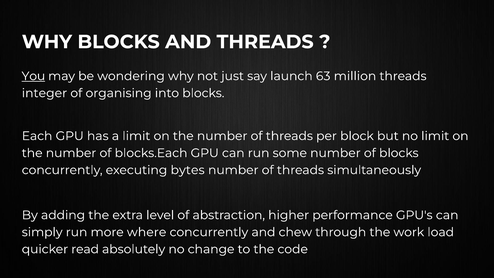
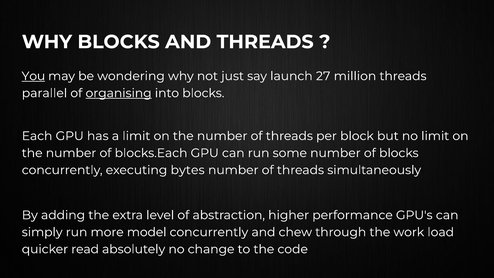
63: 63 -> 27 (323, 76)
integer: integer -> parallel (44, 93)
organising underline: none -> present (119, 93)
where: where -> model (147, 232)
